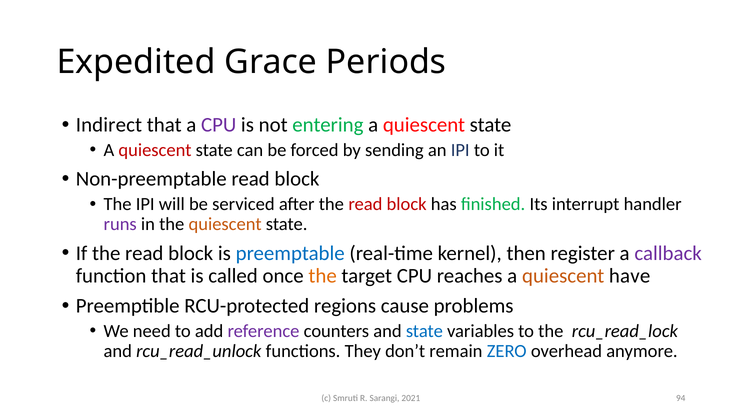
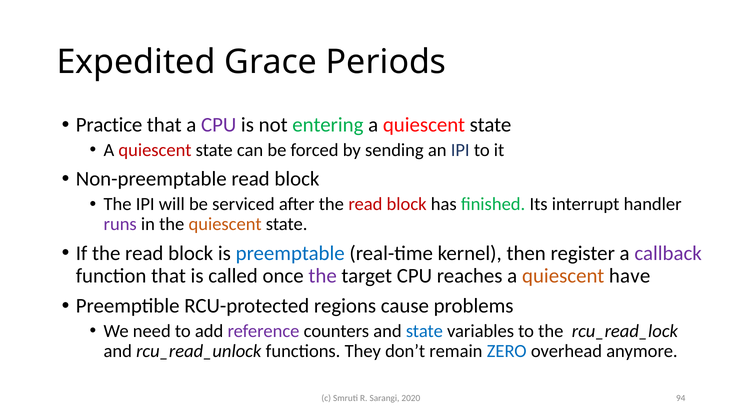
Indirect: Indirect -> Practice (109, 125)
the colour: orange -> purple (323, 276)
2021: 2021 -> 2020 (411, 398)
